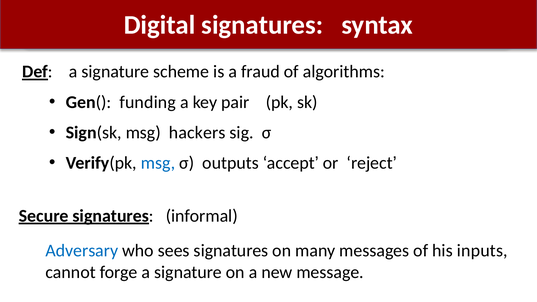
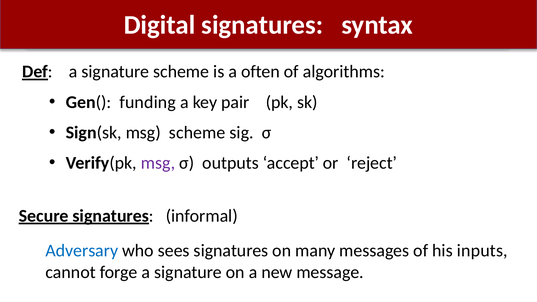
fraud: fraud -> often (260, 72)
msg hackers: hackers -> scheme (197, 133)
msg colour: blue -> purple (158, 163)
